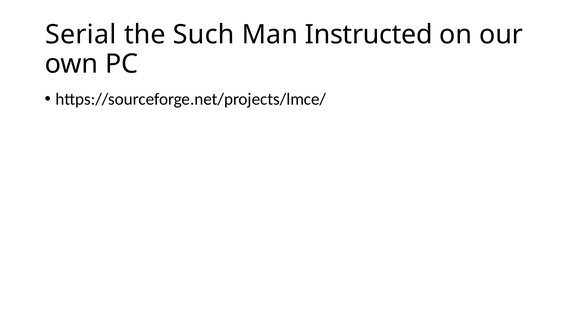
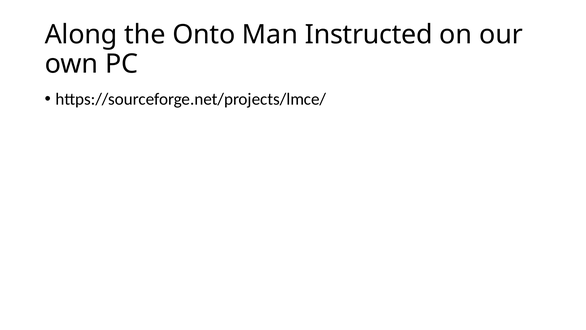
Serial: Serial -> Along (81, 35)
Such: Such -> Onto (204, 35)
